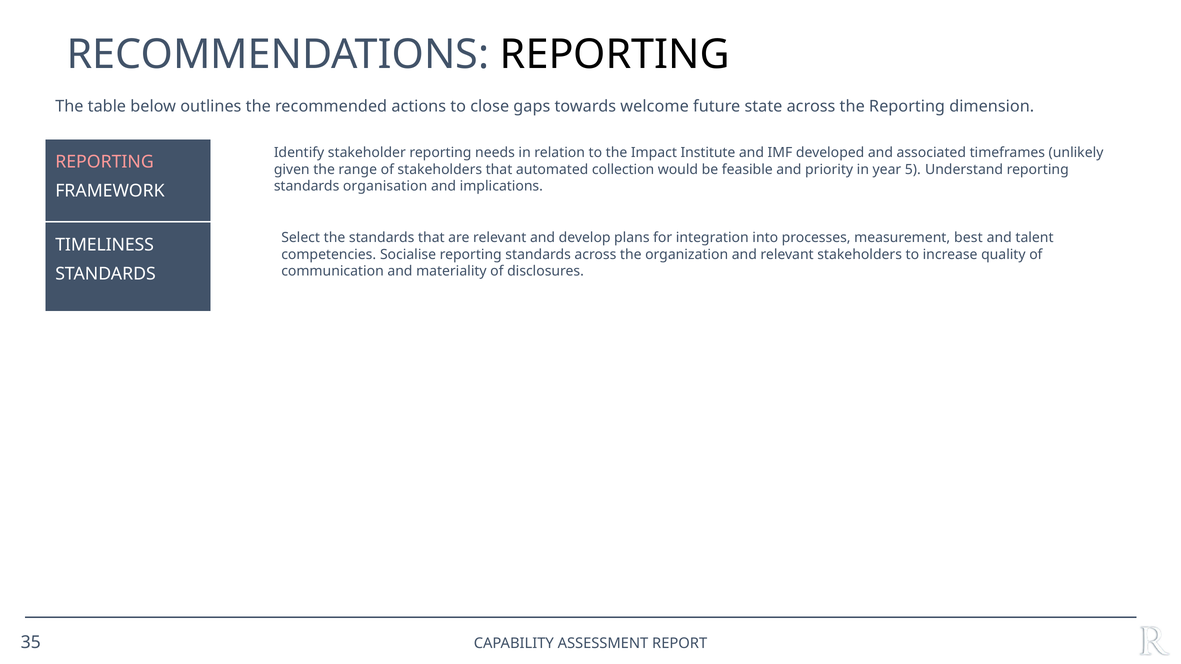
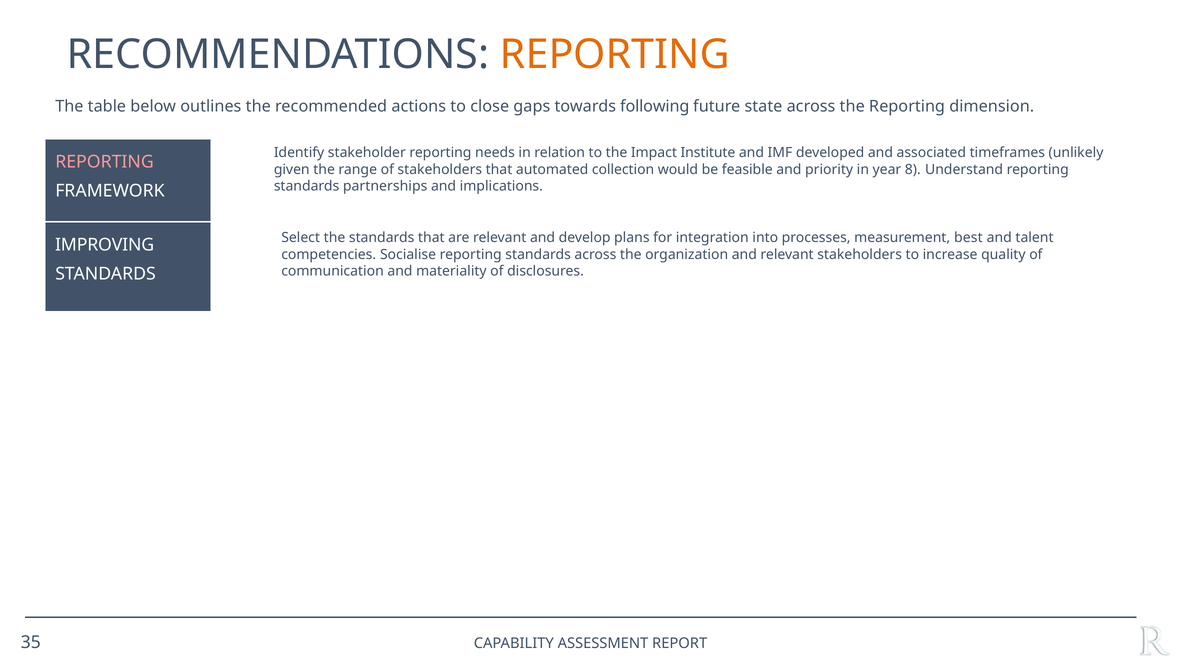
REPORTING colour: black -> orange (615, 55)
welcome: welcome -> following (655, 106)
5: 5 -> 8 (913, 170)
organisation: organisation -> partnerships (385, 186)
TIMELINESS: TIMELINESS -> IMPROVING (105, 245)
